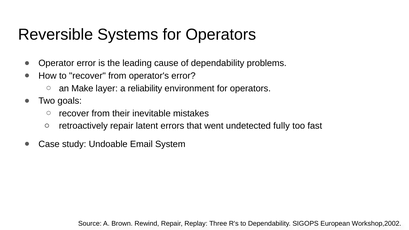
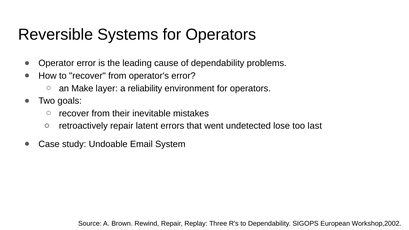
fully: fully -> lose (282, 126)
fast: fast -> last (315, 126)
